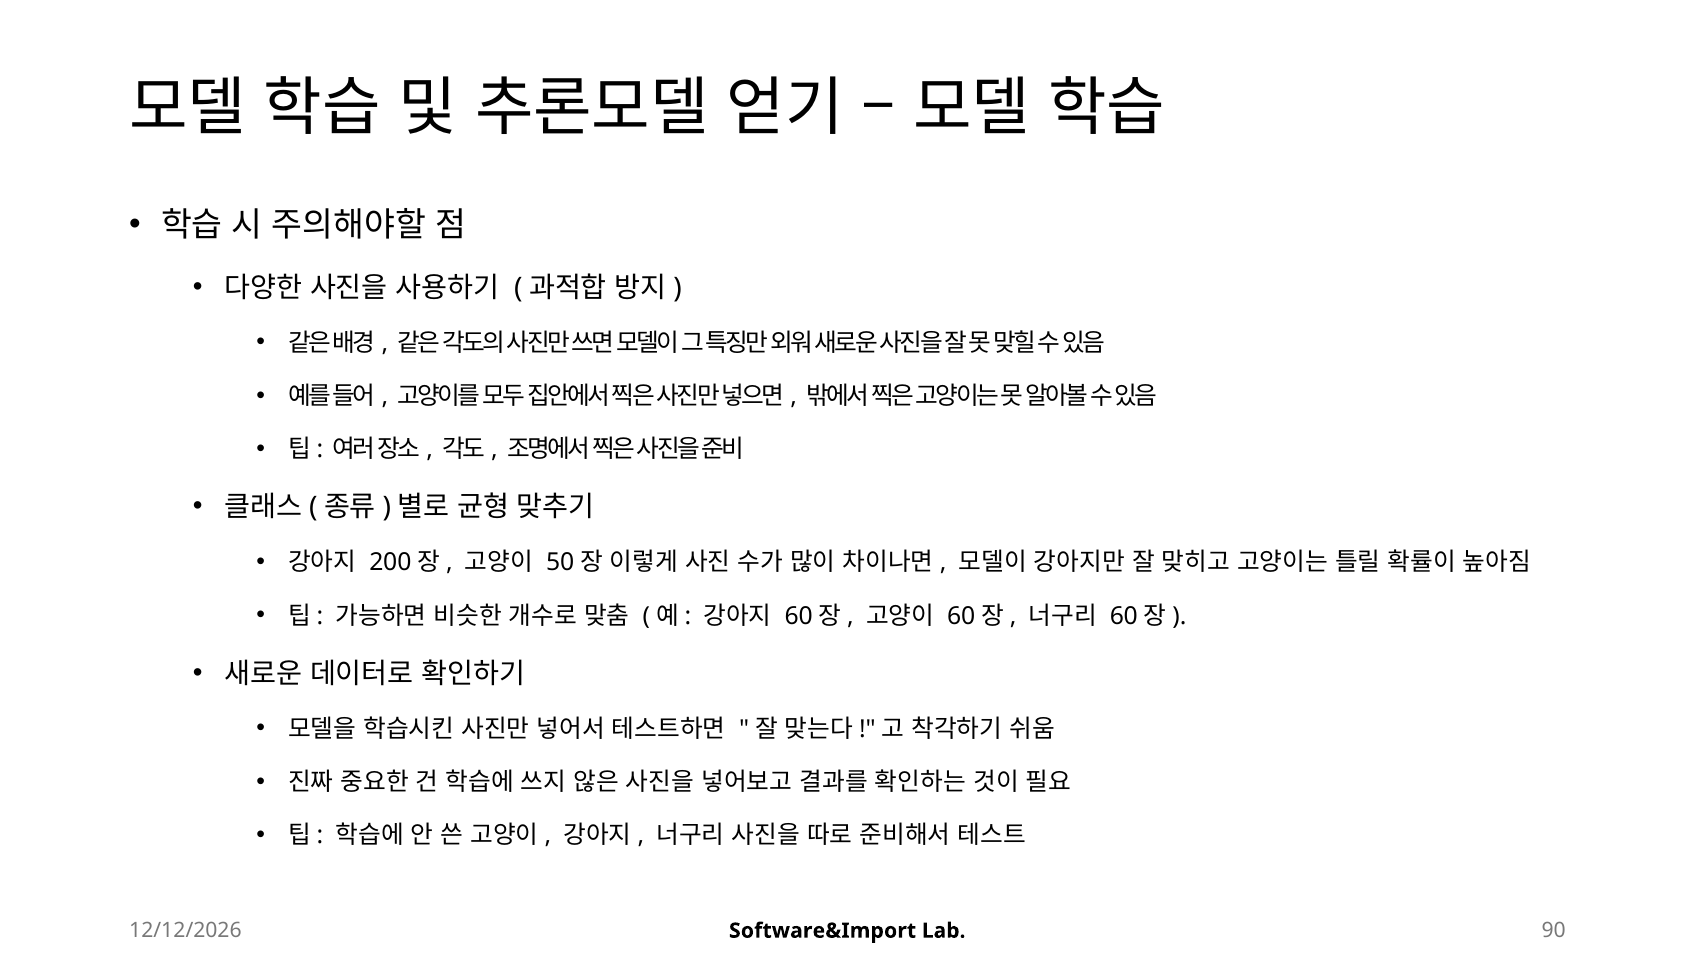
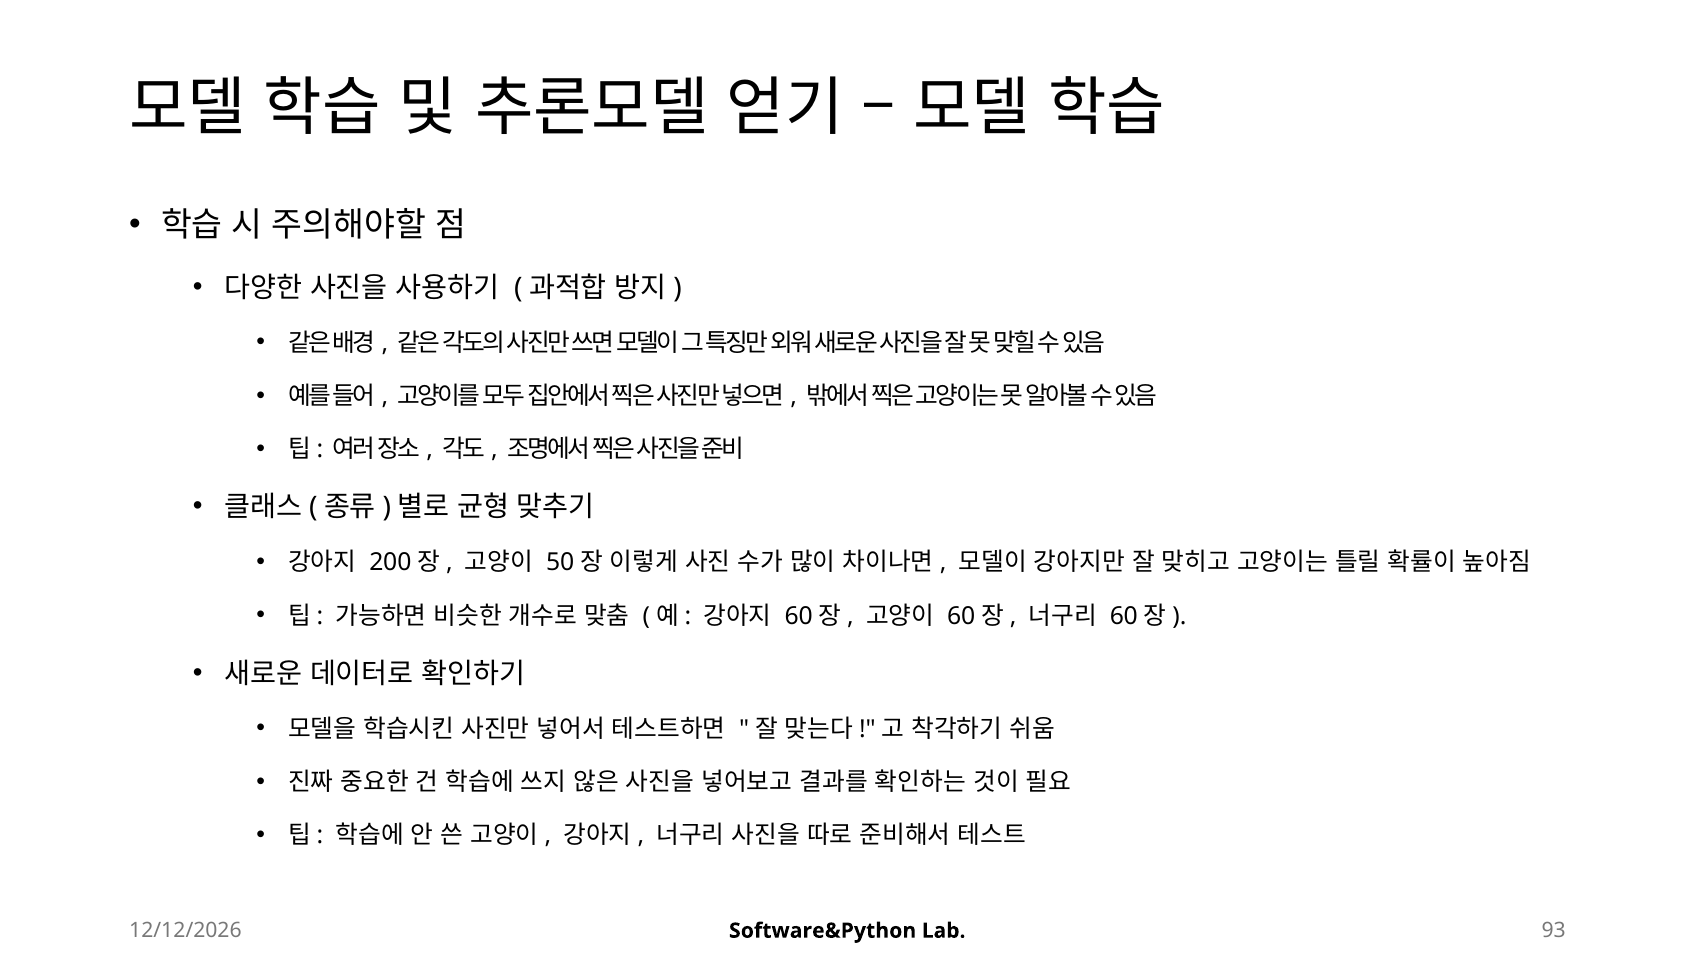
Software&Import: Software&Import -> Software&Python (823, 930)
90: 90 -> 93 (1554, 930)
